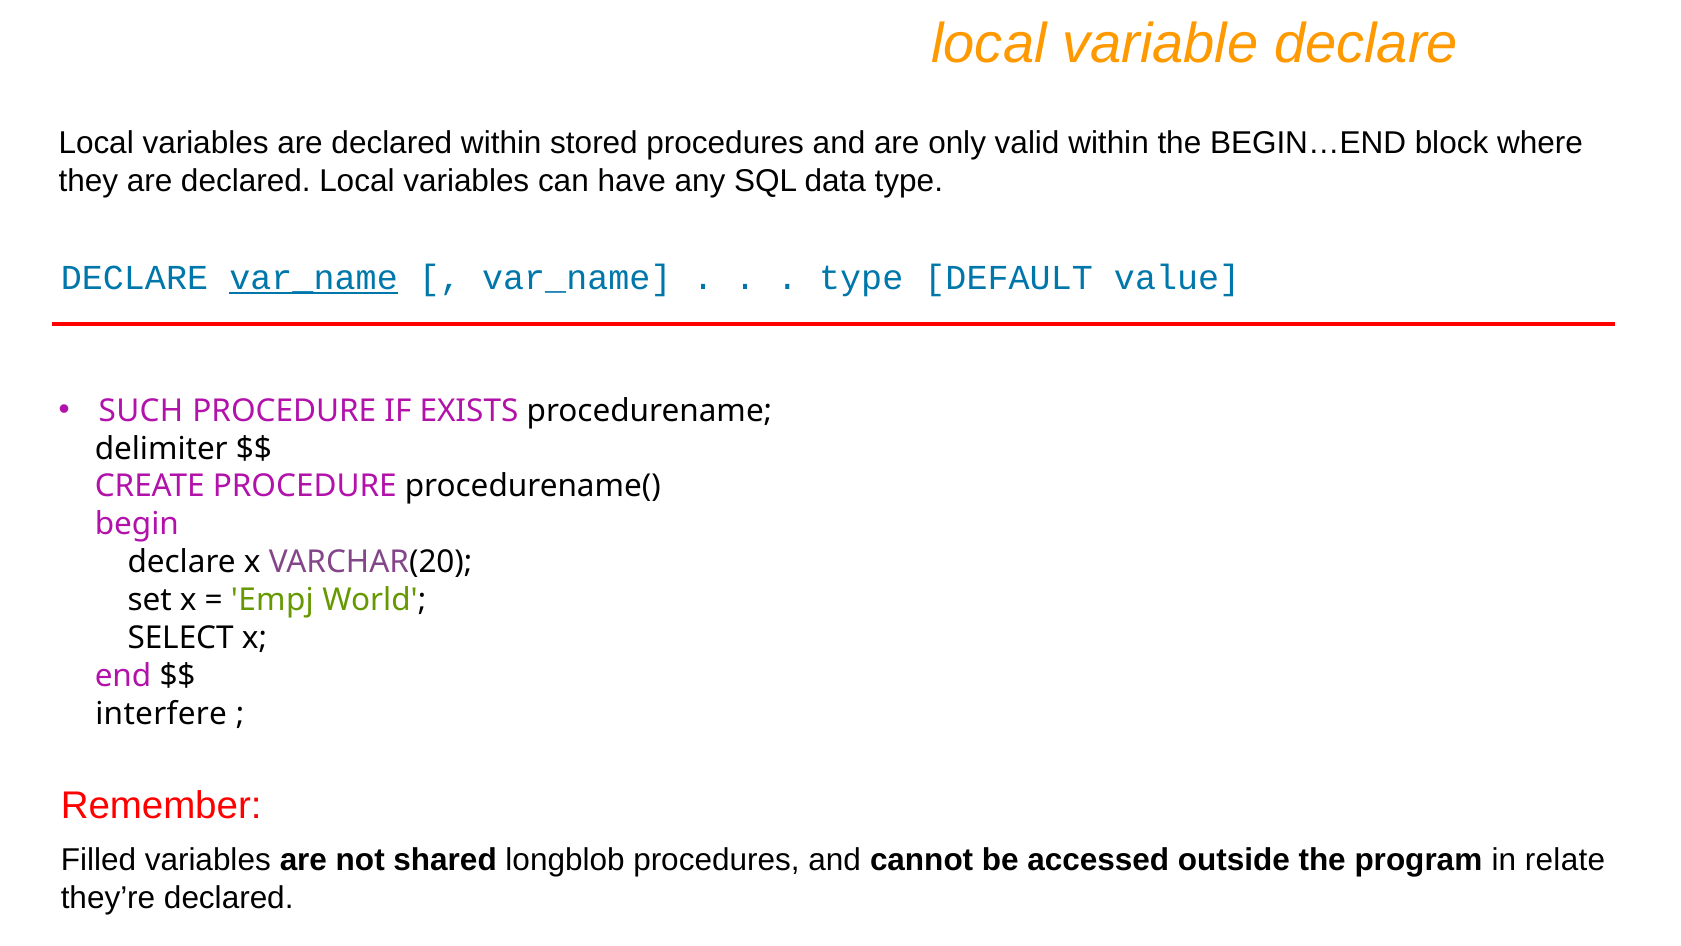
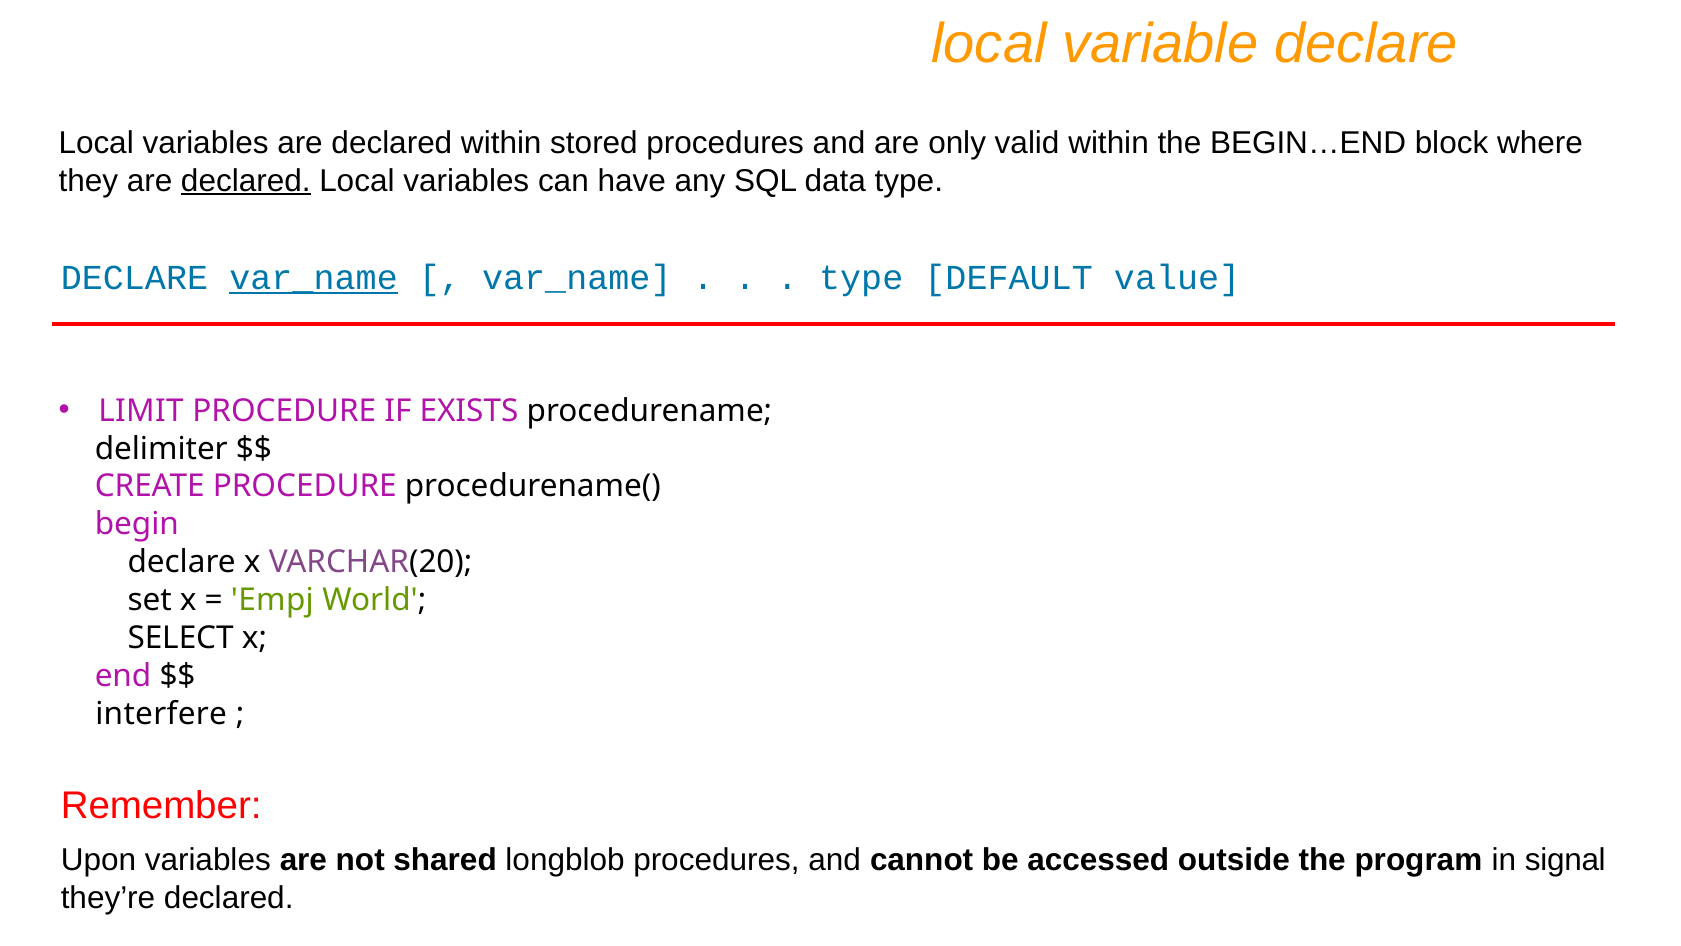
declared underline: none -> present (246, 181)
SUCH: SUCH -> LIMIT (141, 411)
Filled: Filled -> Upon (98, 860)
relate: relate -> signal (1565, 860)
